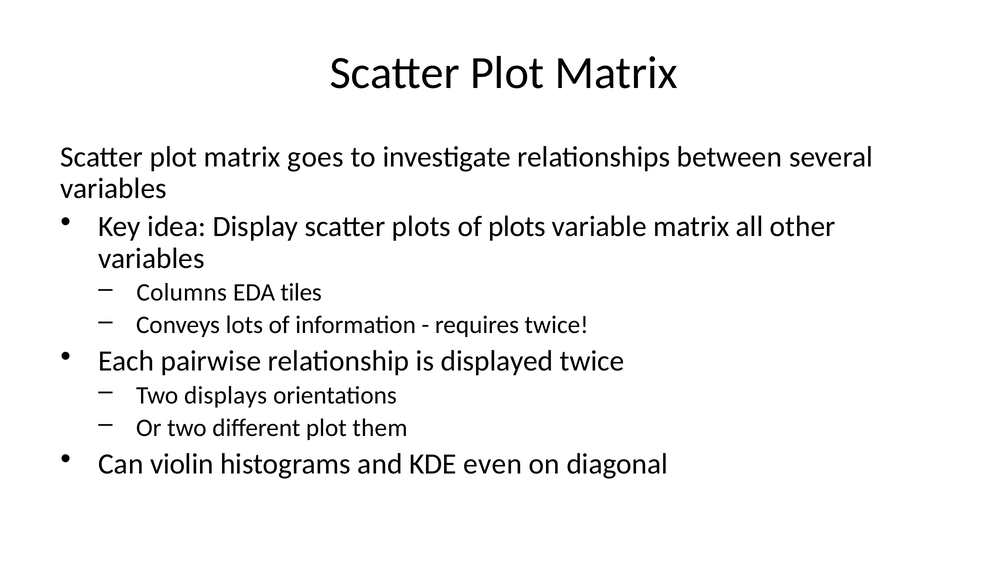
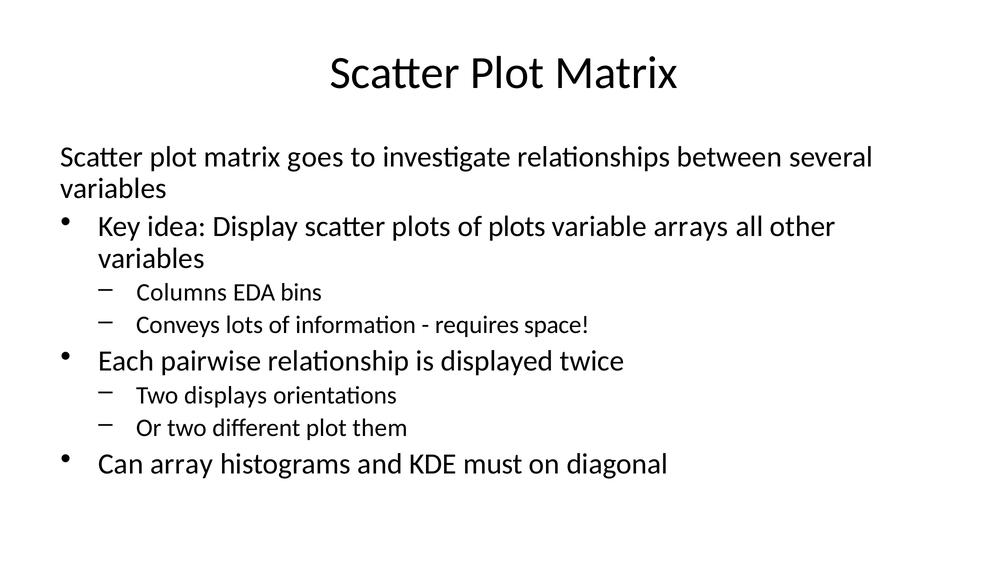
variable matrix: matrix -> arrays (691, 227)
tiles: tiles -> bins (301, 293)
requires twice: twice -> space (557, 325)
violin: violin -> array (182, 464)
even: even -> must (493, 464)
